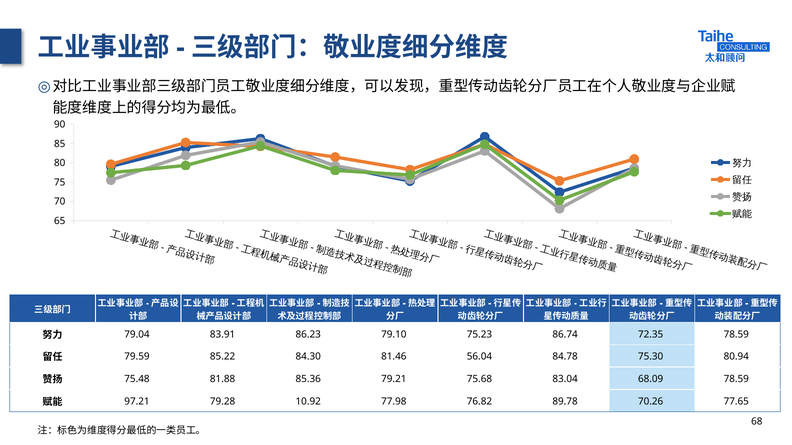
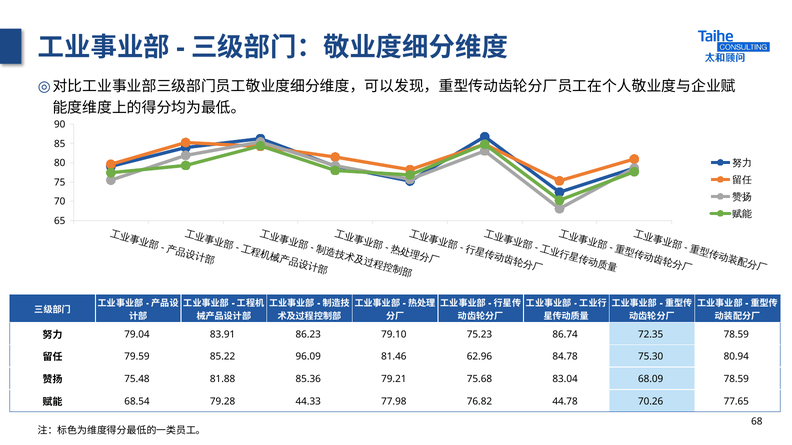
84.30: 84.30 -> 96.09 (308, 357)
56.04: 56.04 -> 62.96 (479, 357)
97.21: 97.21 -> 68.54 (137, 402)
10.92: 10.92 -> 44.33 (308, 402)
89.78: 89.78 -> 44.78 (565, 402)
